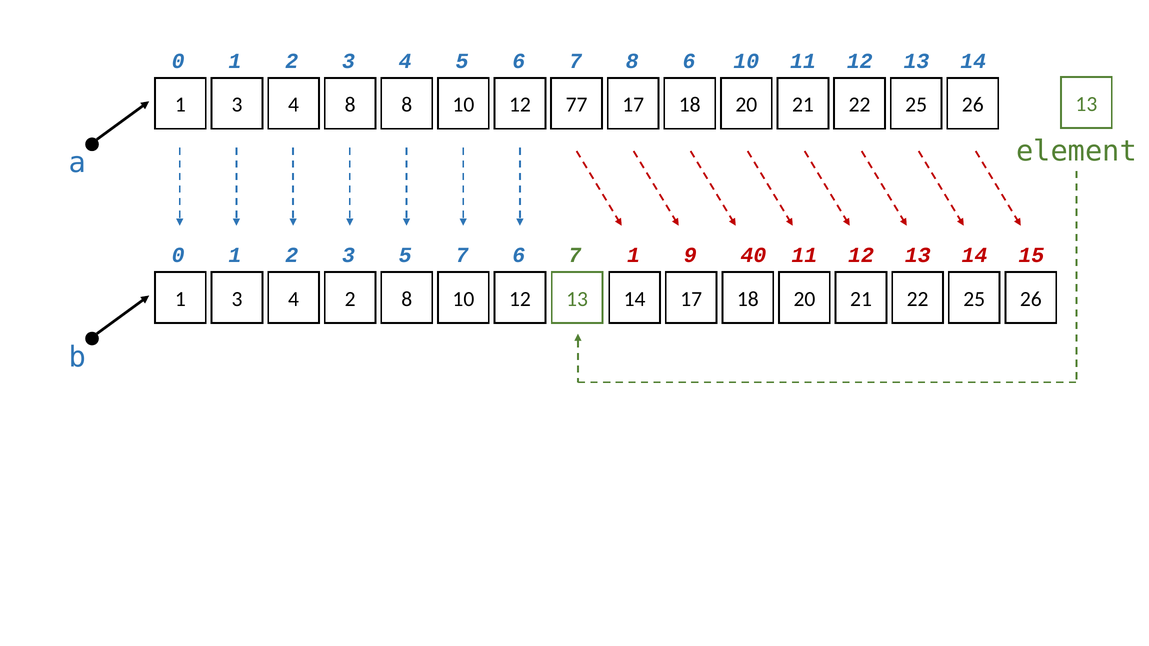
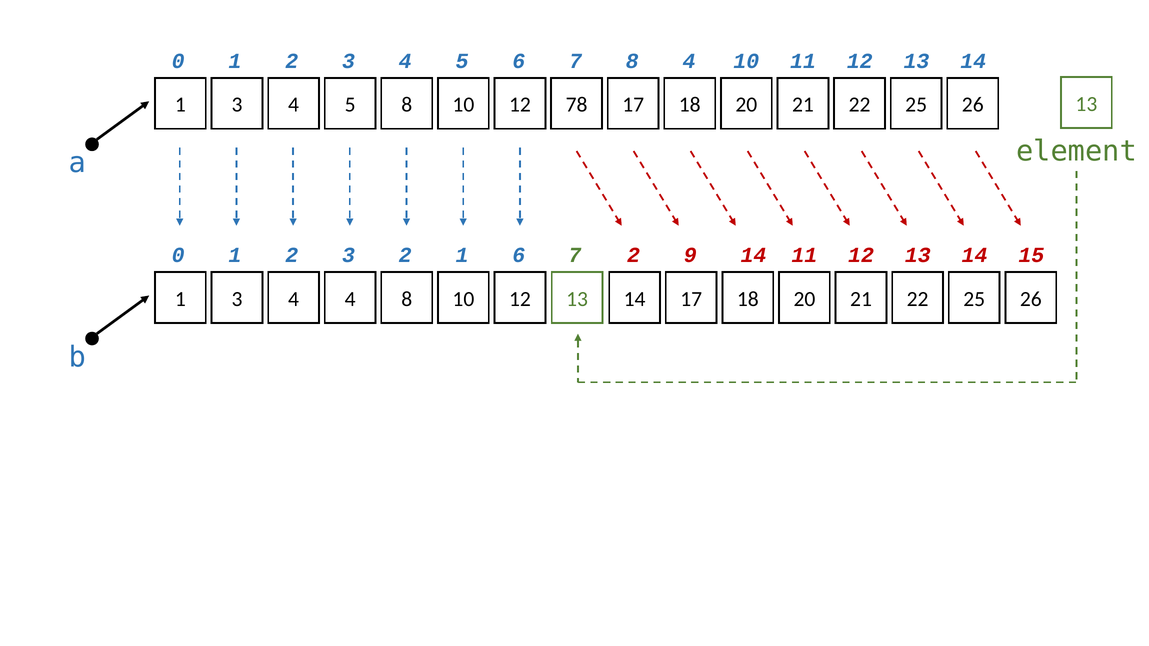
8 6: 6 -> 4 (689, 61)
4 8: 8 -> 5 (350, 105)
77: 77 -> 78 (577, 105)
2 5: 5 -> 2 (405, 255)
1 7: 7 -> 1 (462, 255)
6 1: 1 -> 2 (634, 255)
9 40: 40 -> 14 (753, 255)
4 2: 2 -> 4 (350, 299)
